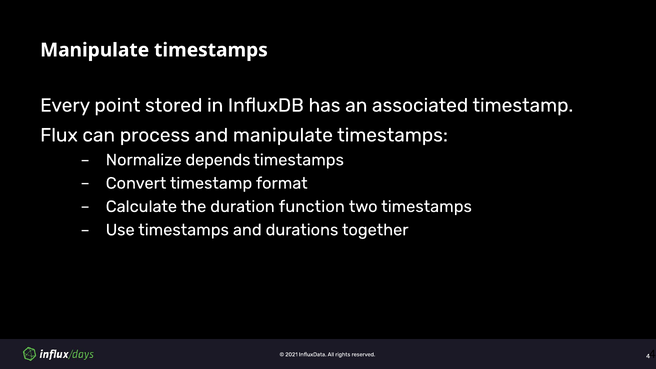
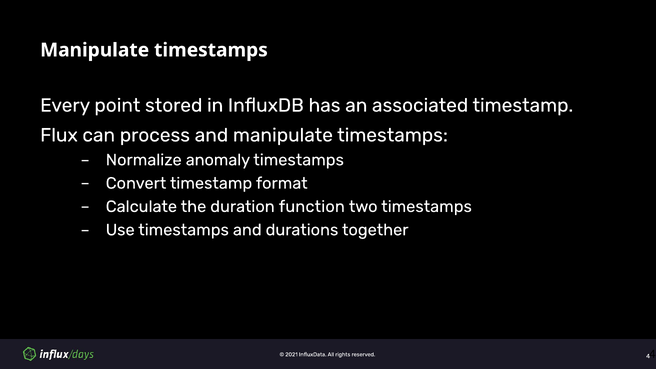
depends: depends -> anomaly (218, 160)
